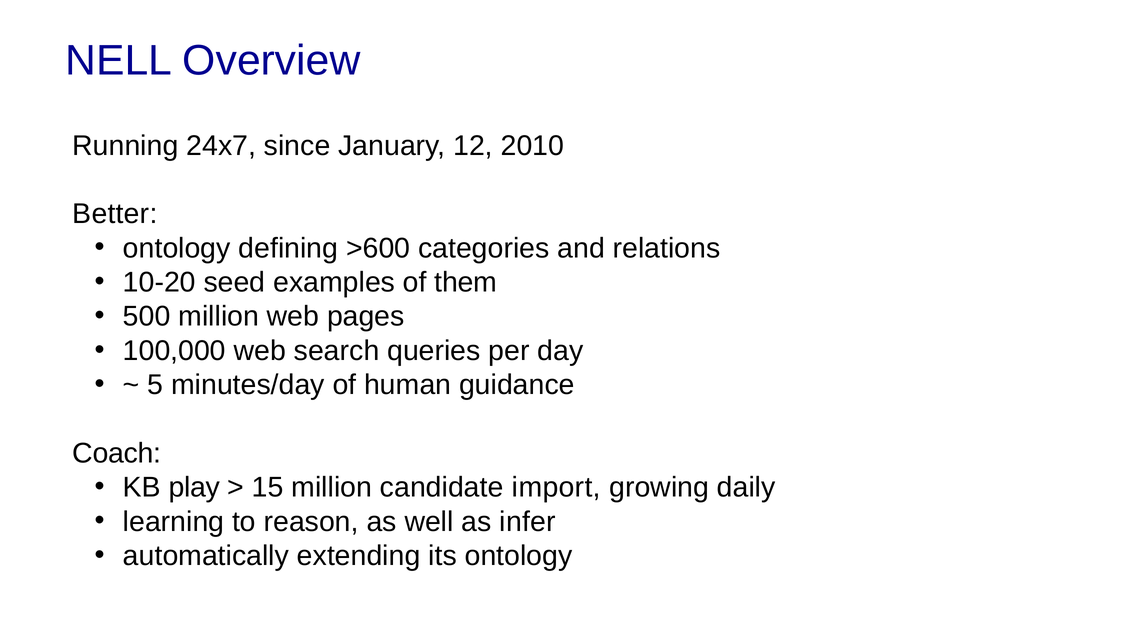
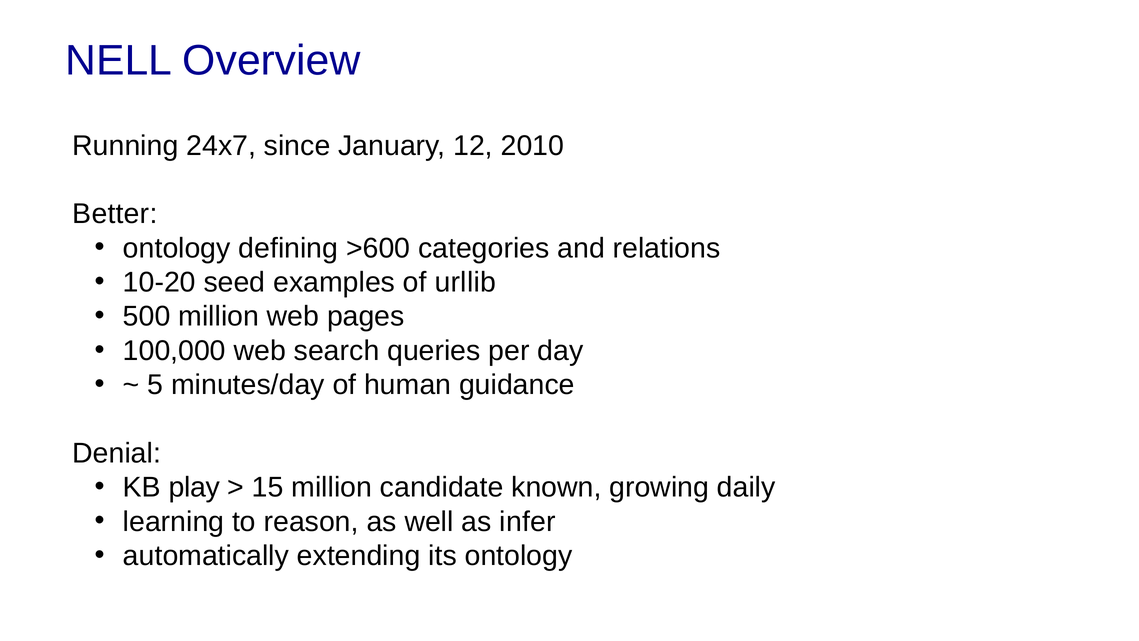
them: them -> urllib (465, 282)
Coach: Coach -> Denial (117, 453)
import: import -> known (556, 487)
